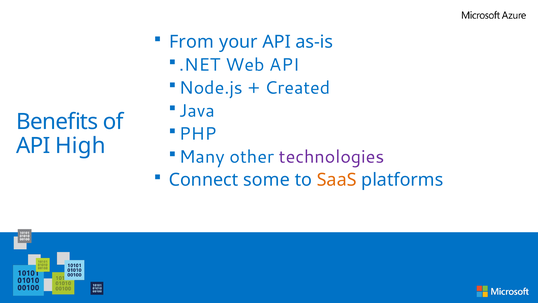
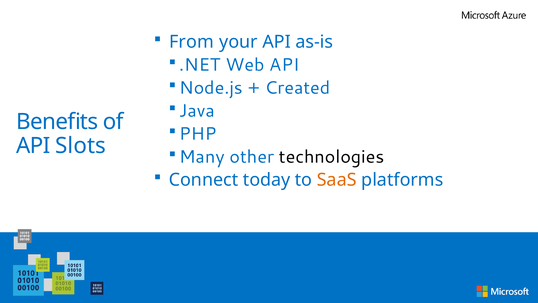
High: High -> Slots (81, 146)
technologies colour: purple -> black (332, 157)
some: some -> today (267, 180)
